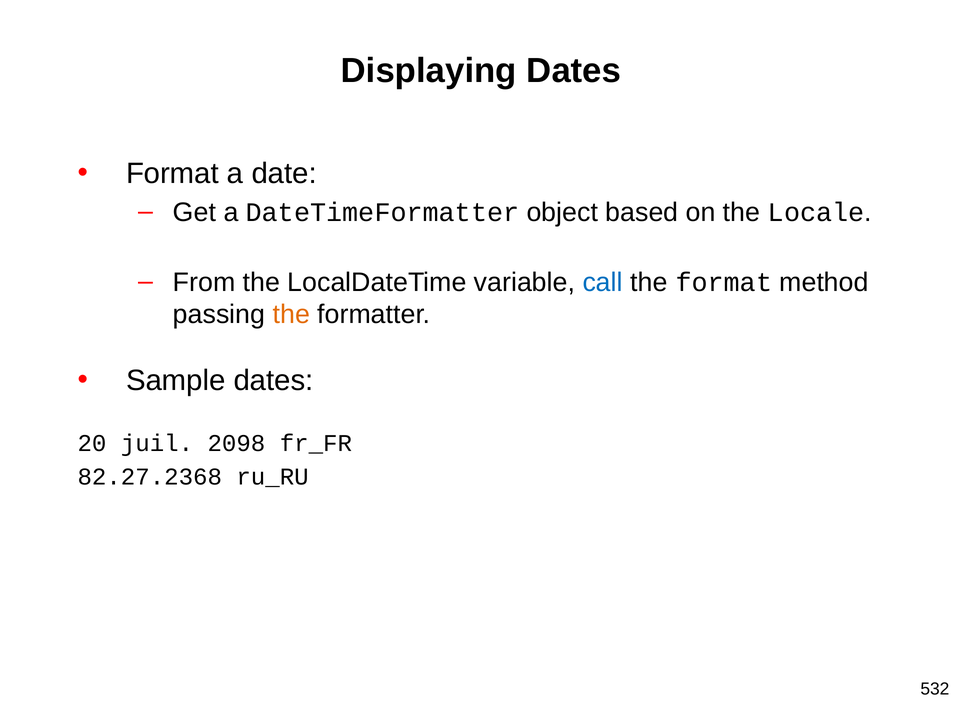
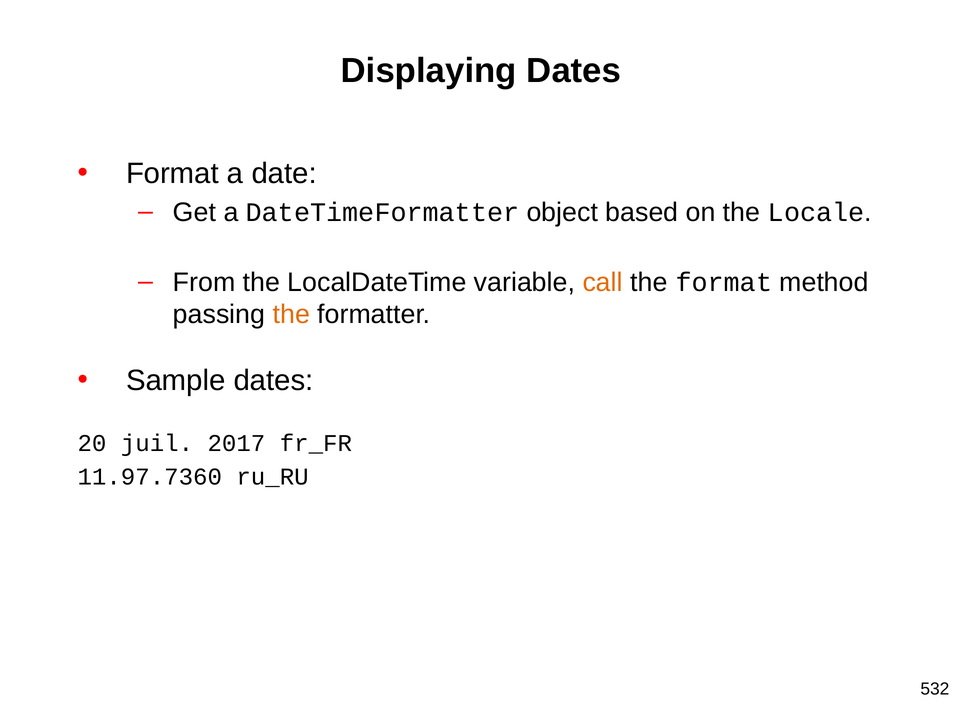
call colour: blue -> orange (603, 282)
2098: 2098 -> 2017 (236, 443)
82.27.2368: 82.27.2368 -> 11.97.7360 (150, 477)
